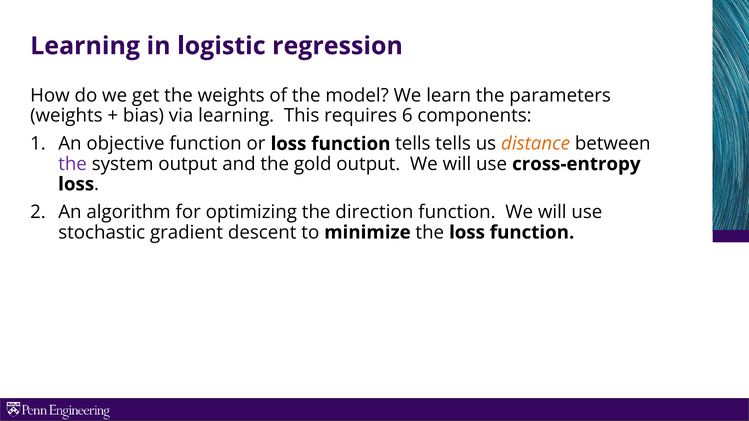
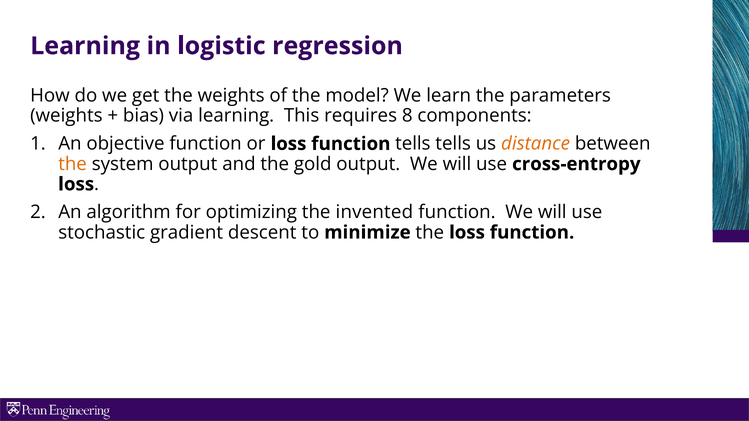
6: 6 -> 8 (407, 116)
the colour: purple -> orange (73, 164)
direction: direction -> invented (374, 212)
